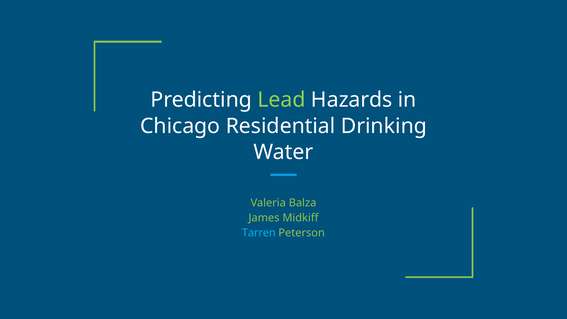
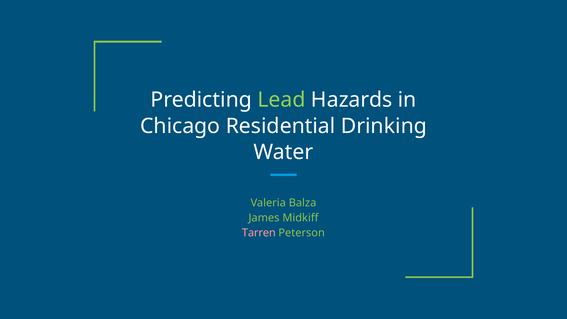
Tarren colour: light blue -> pink (259, 233)
